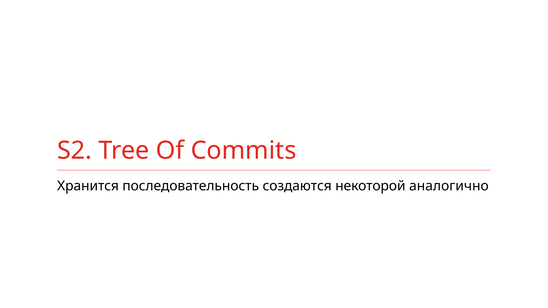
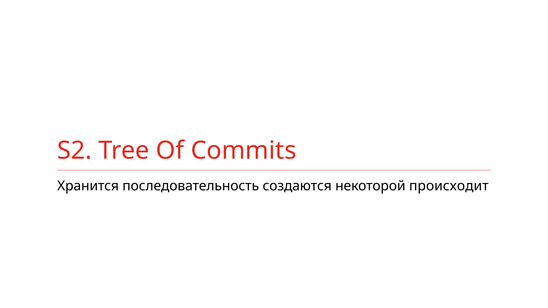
аналогично: аналогично -> происходит (449, 186)
